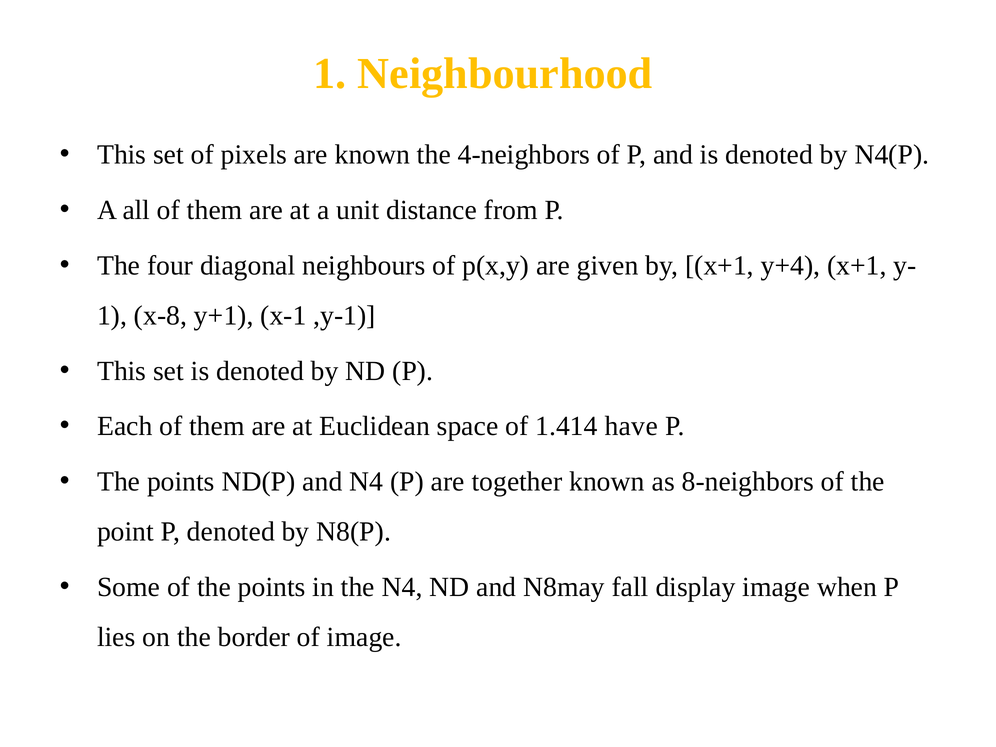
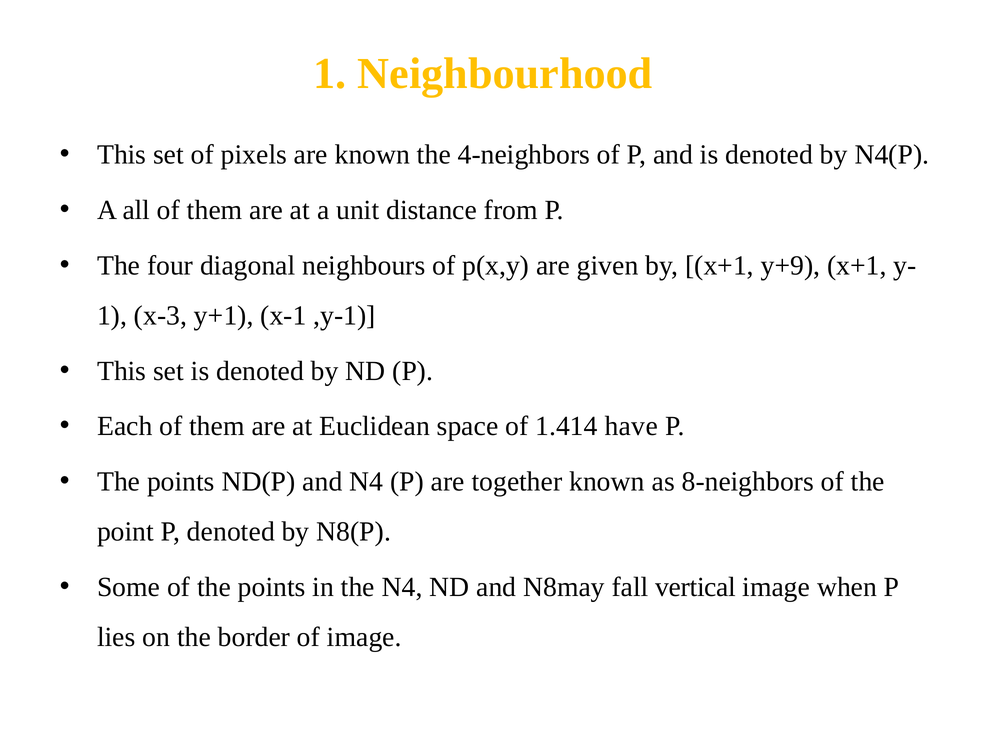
y+4: y+4 -> y+9 (790, 266)
x-8: x-8 -> x-3 (160, 316)
display: display -> vertical (696, 587)
